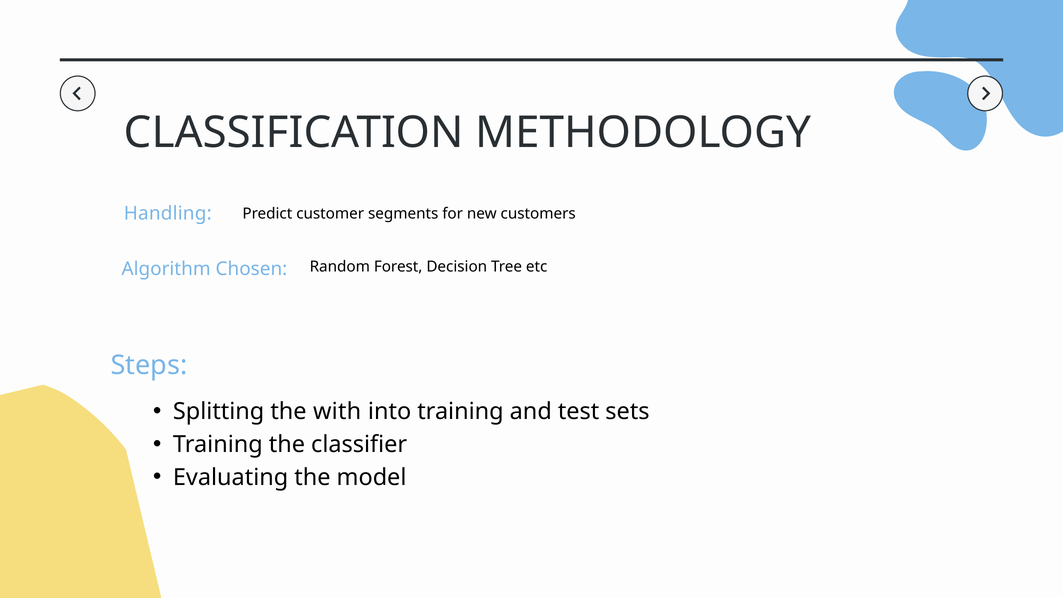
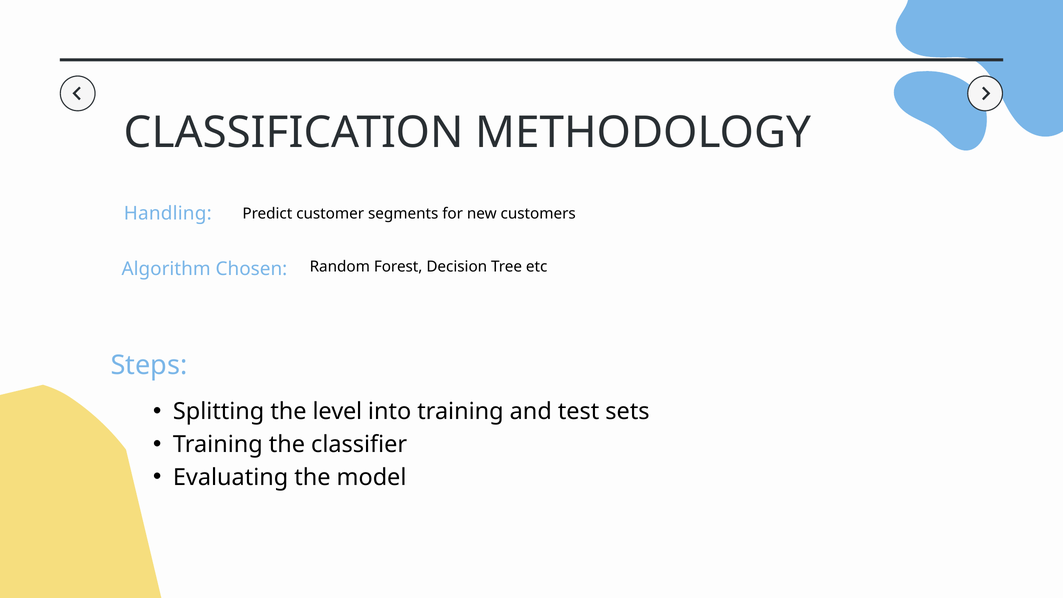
with: with -> level (337, 412)
